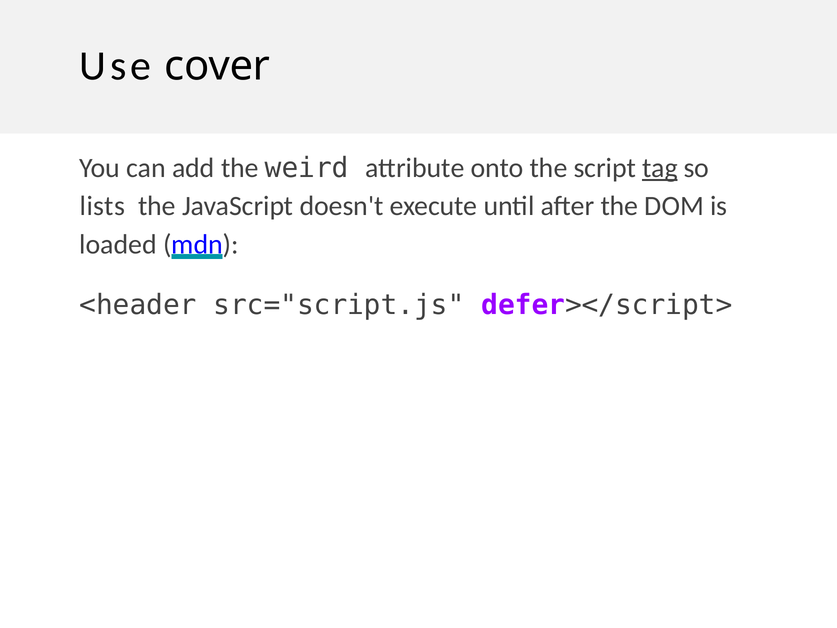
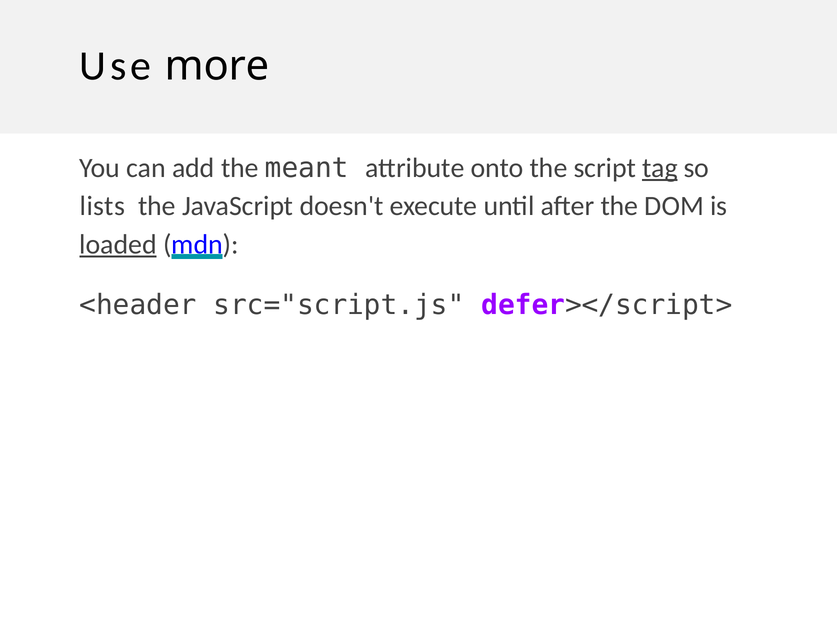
cover: cover -> more (217, 66)
weird: weird -> meant (307, 168)
loaded underline: none -> present (118, 244)
